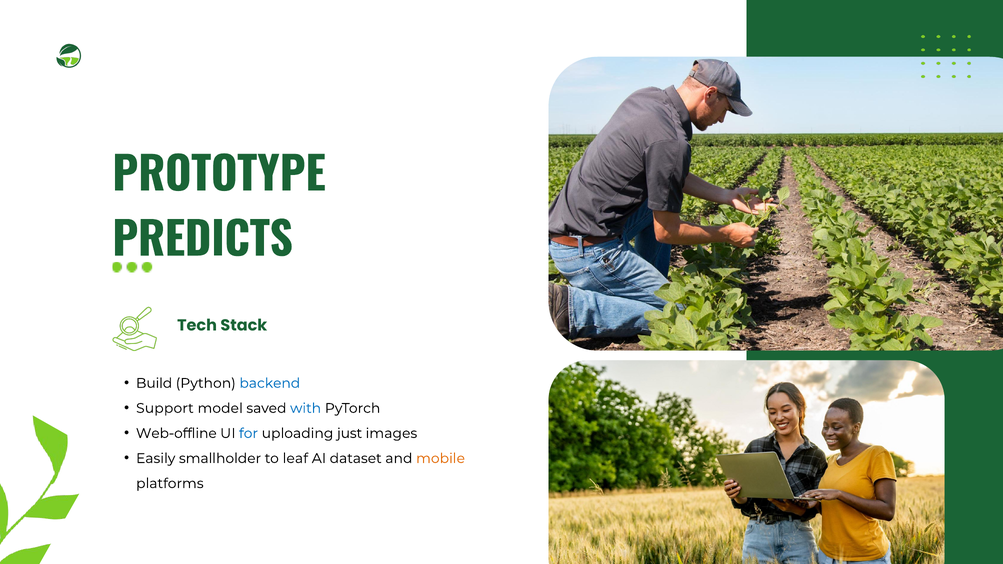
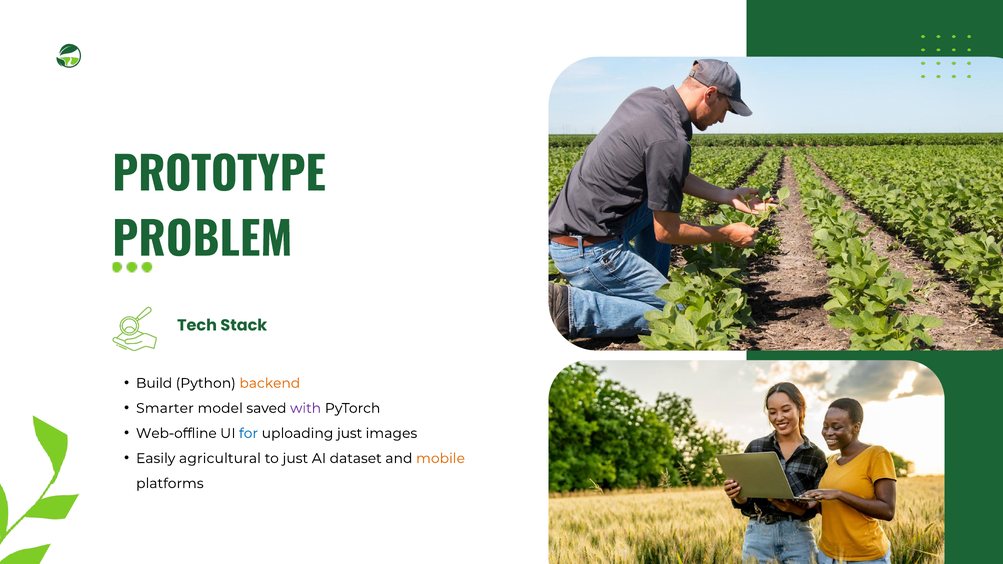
PREDICTS: PREDICTS -> PROBLEM (202, 241)
backend colour: blue -> orange (270, 383)
Support: Support -> Smarter (165, 408)
with colour: blue -> purple (306, 408)
smallholder: smallholder -> agricultural (220, 459)
to leaf: leaf -> just (295, 459)
